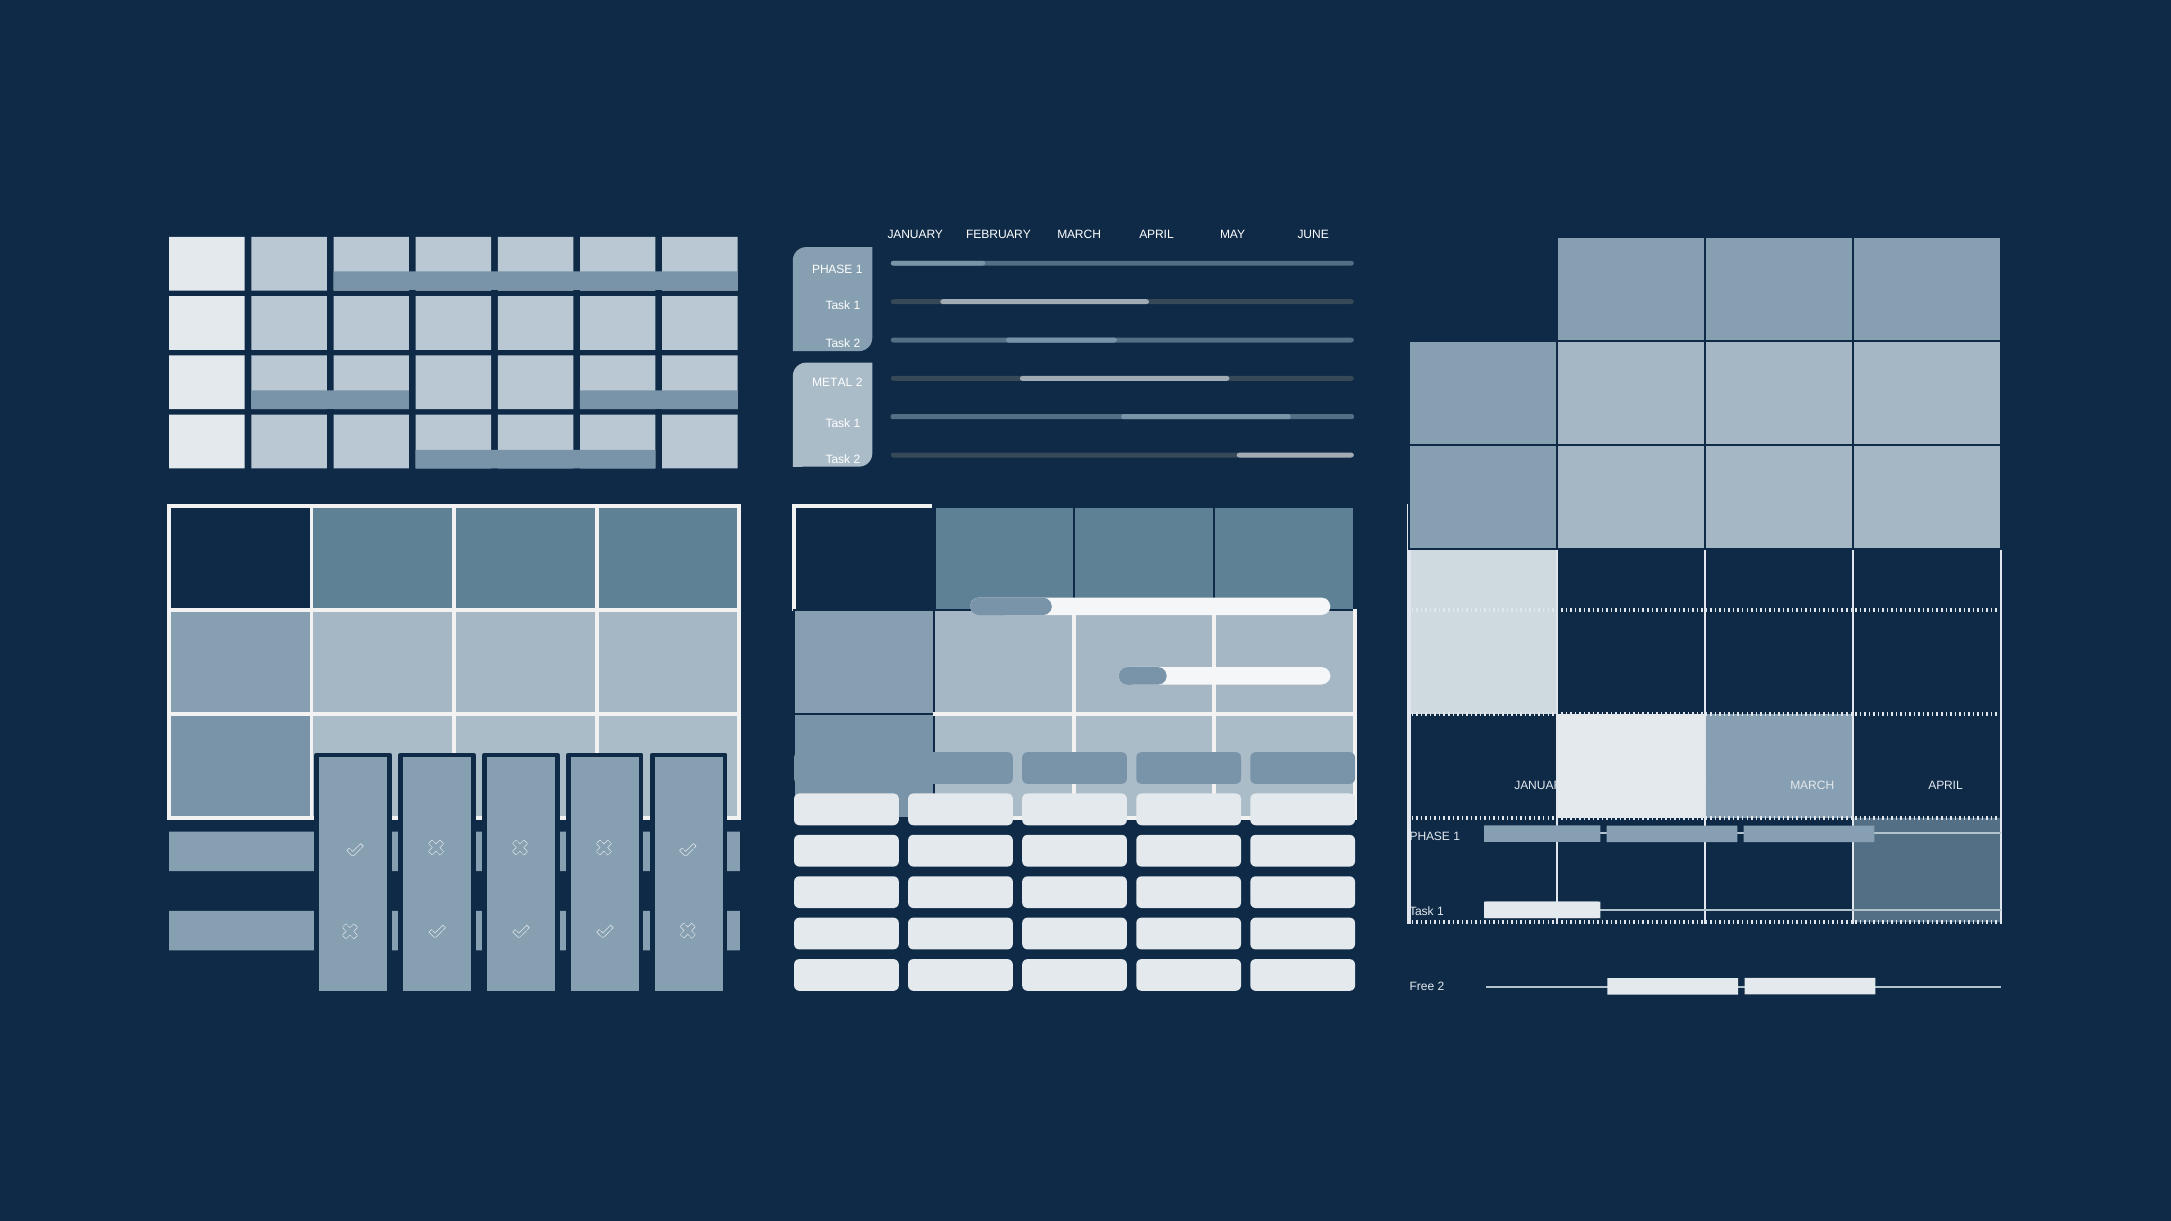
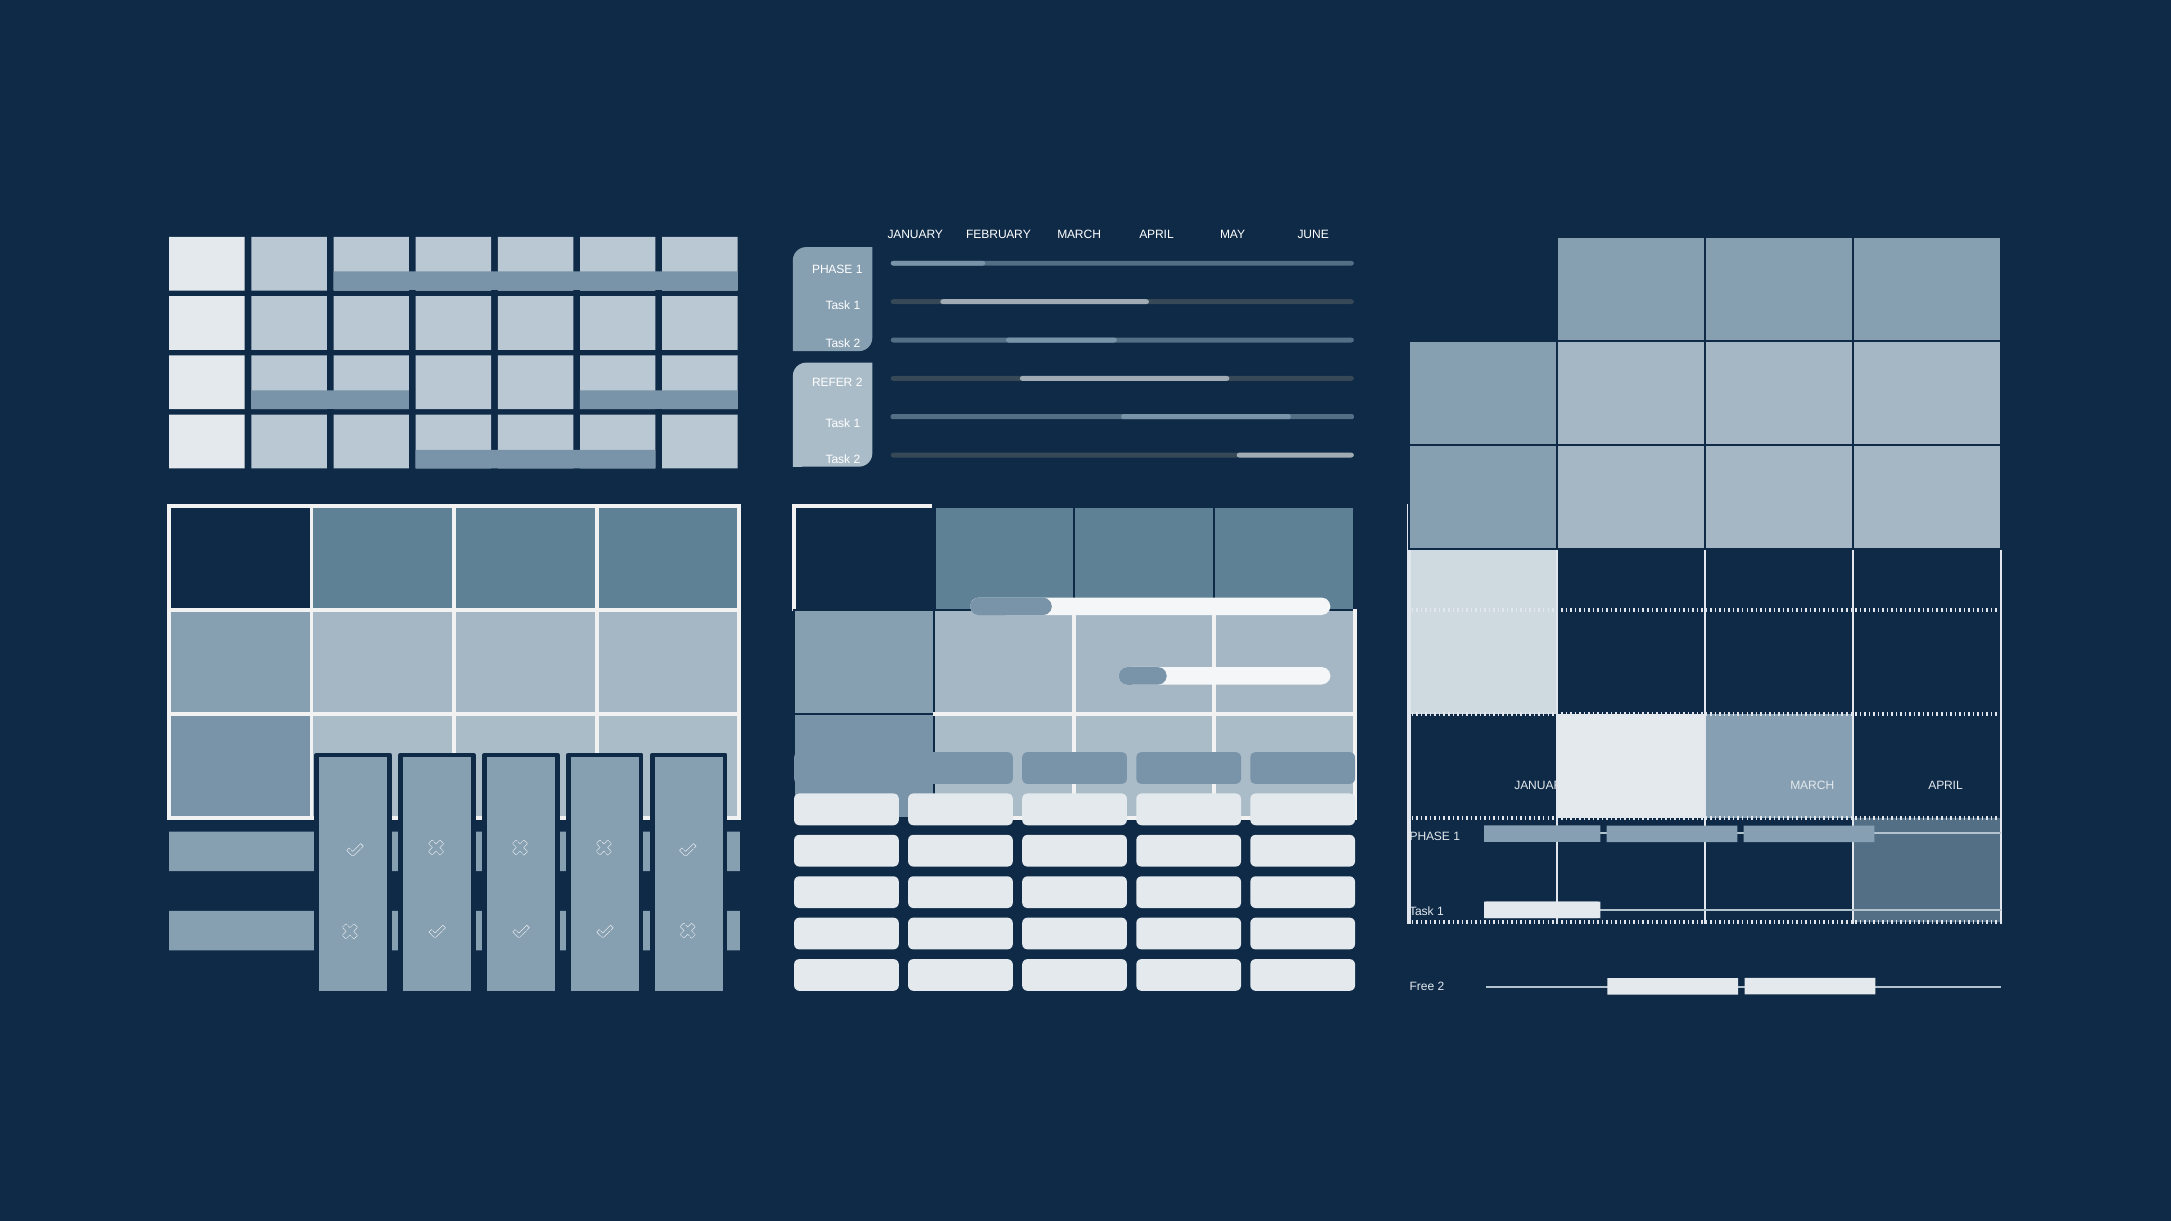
METAL: METAL -> REFER (832, 383)
